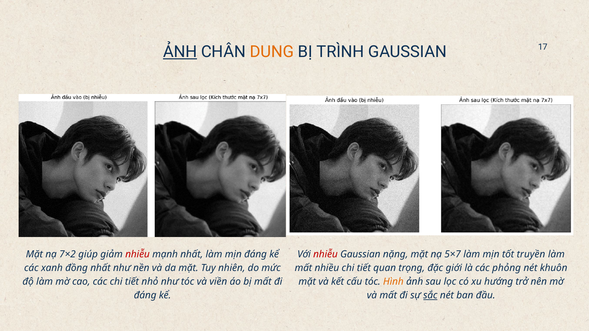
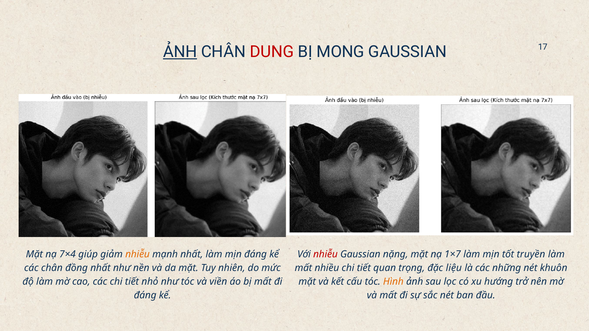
DUNG colour: orange -> red (272, 52)
TRÌNH: TRÌNH -> MONG (341, 52)
7×2: 7×2 -> 7×4 (67, 254)
nhiễu colour: red -> orange (138, 254)
5×7: 5×7 -> 1×7 (453, 254)
các xanh: xanh -> chân (52, 268)
giới: giới -> liệu (454, 268)
phỏng: phỏng -> những (507, 268)
sắc underline: present -> none (430, 296)
